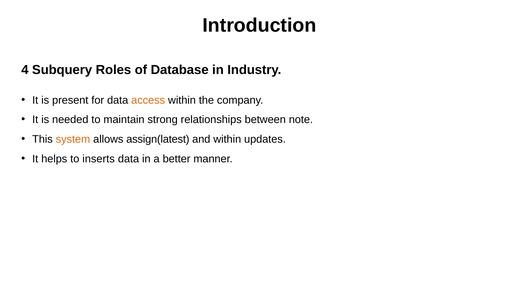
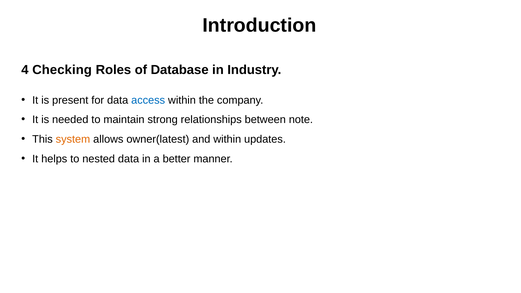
Subquery: Subquery -> Checking (62, 70)
access colour: orange -> blue (148, 100)
assign(latest: assign(latest -> owner(latest (158, 139)
inserts: inserts -> nested (99, 159)
